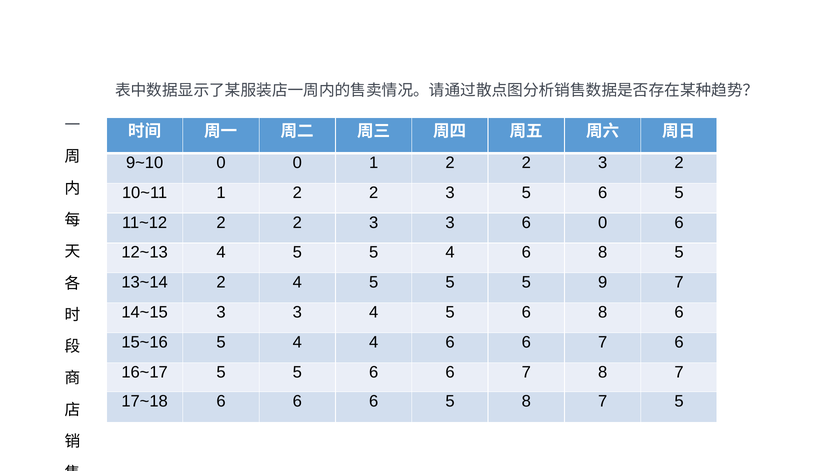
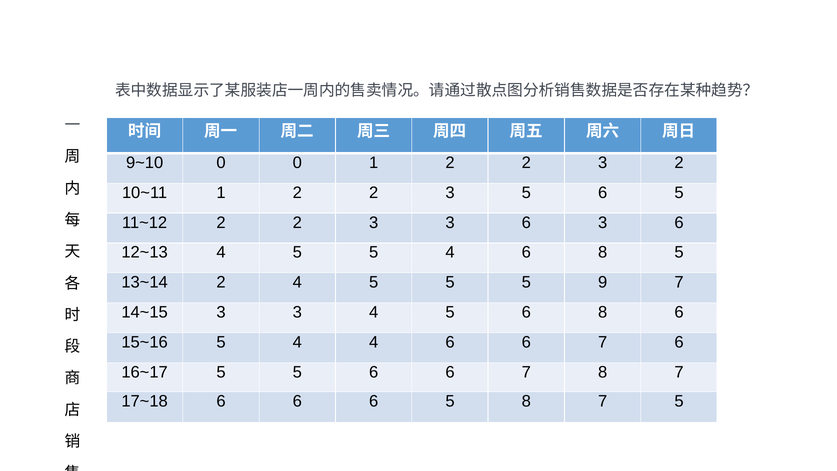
6 0: 0 -> 3 (603, 223)
